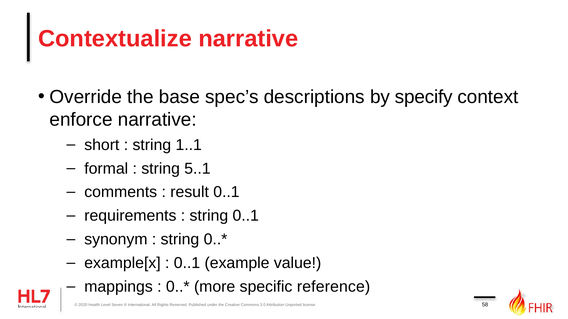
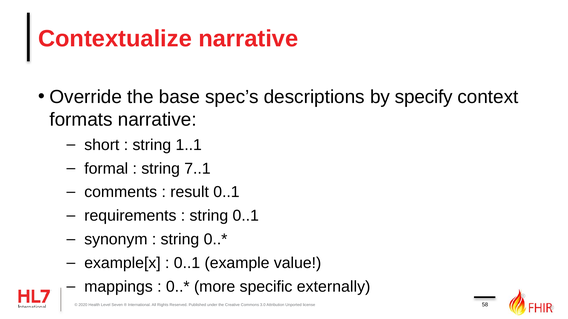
enforce: enforce -> formats (81, 120)
5..1: 5..1 -> 7..1 (197, 169)
reference: reference -> externally (334, 287)
